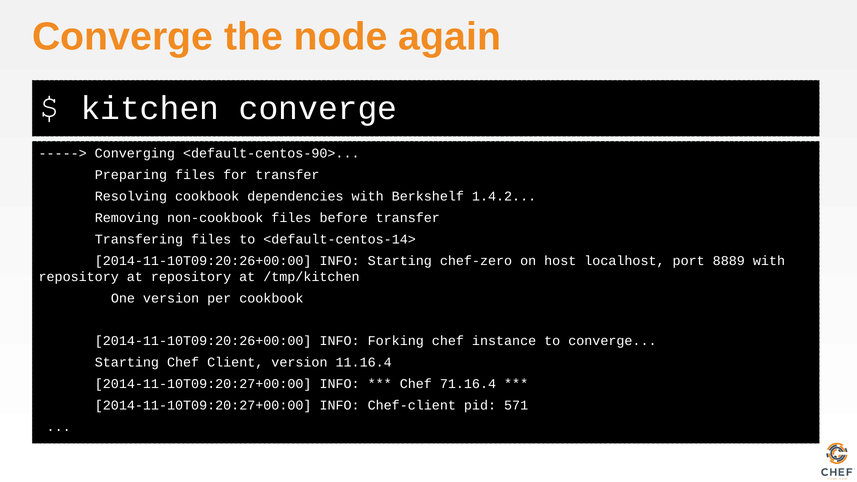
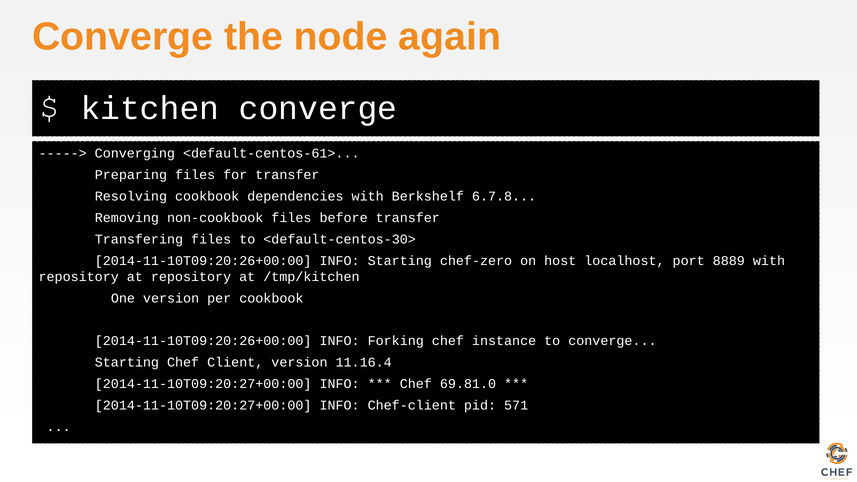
<default-centos-90>: <default-centos-90> -> <default-centos-61> (271, 154)
1.4.2: 1.4.2 -> 6.7.8 (504, 196)
<default-centos-14>: <default-centos-14> -> <default-centos-30> (340, 239)
71.16.4: 71.16.4 -> 69.81.0 (468, 384)
